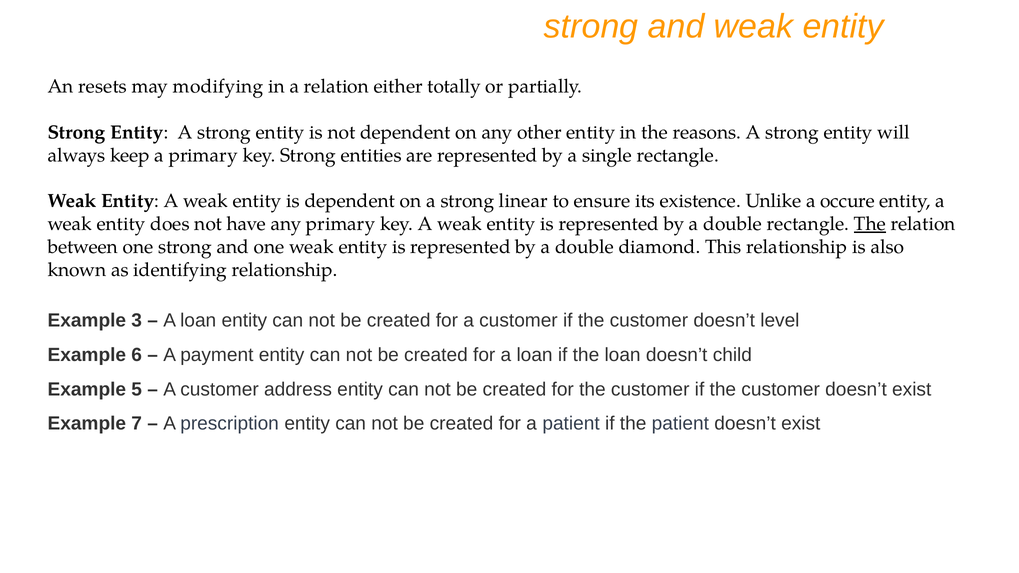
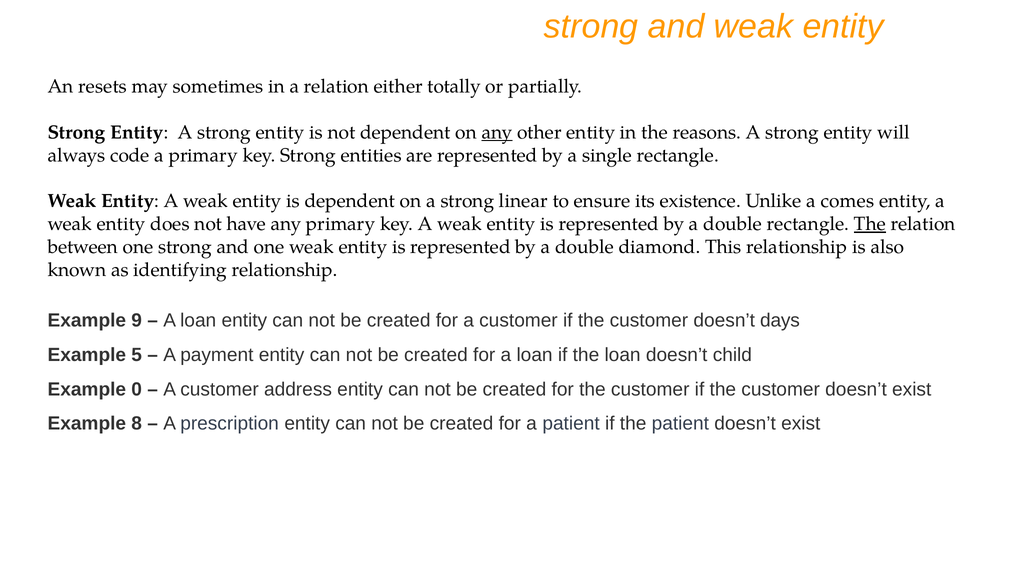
modifying: modifying -> sometimes (218, 87)
any underline: none -> present (497, 132)
keep: keep -> code (130, 155)
occure: occure -> comes (847, 201)
3: 3 -> 9 (137, 321)
level: level -> days (780, 321)
6: 6 -> 5 (137, 355)
5: 5 -> 0 (137, 389)
7: 7 -> 8 (137, 424)
